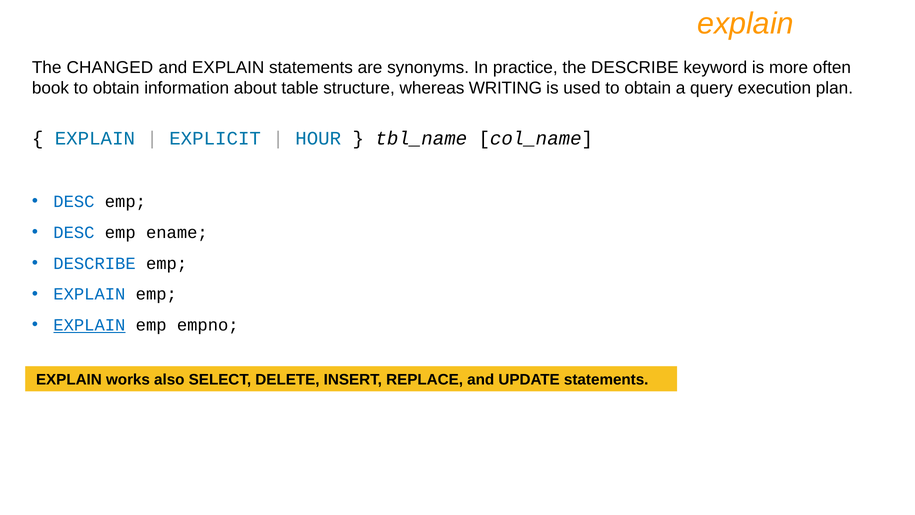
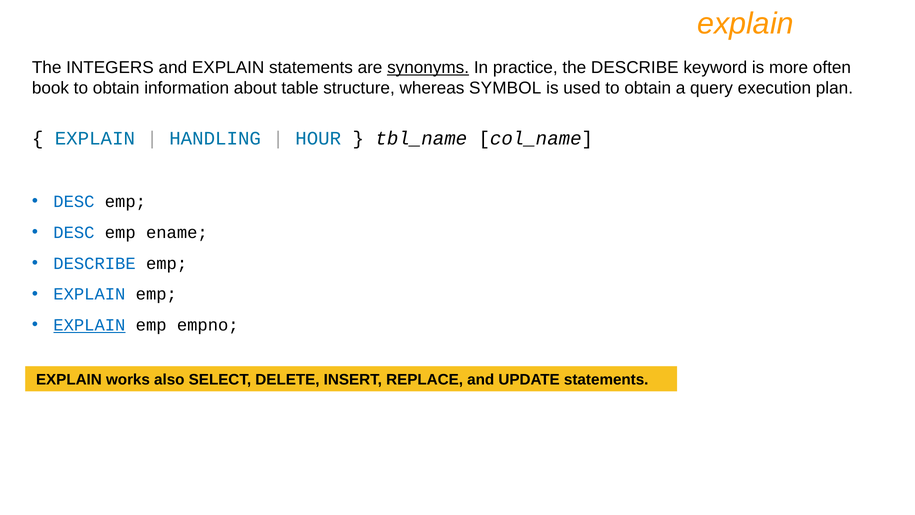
CHANGED: CHANGED -> INTEGERS (110, 68)
synonyms underline: none -> present (428, 68)
WRITING: WRITING -> SYMBOL (505, 88)
EXPLICIT: EXPLICIT -> HANDLING (215, 138)
